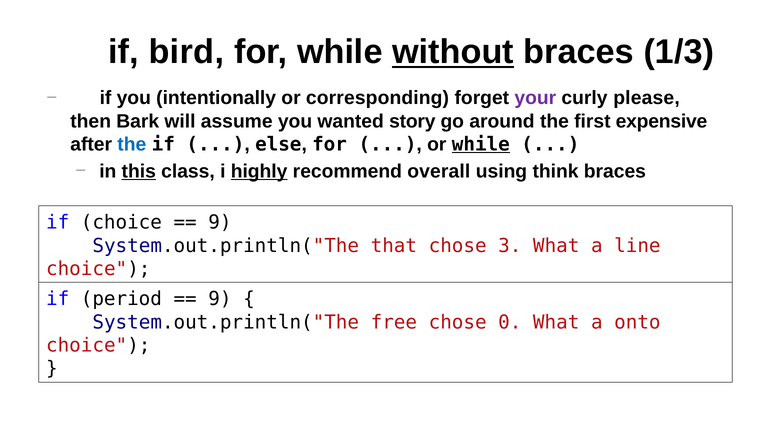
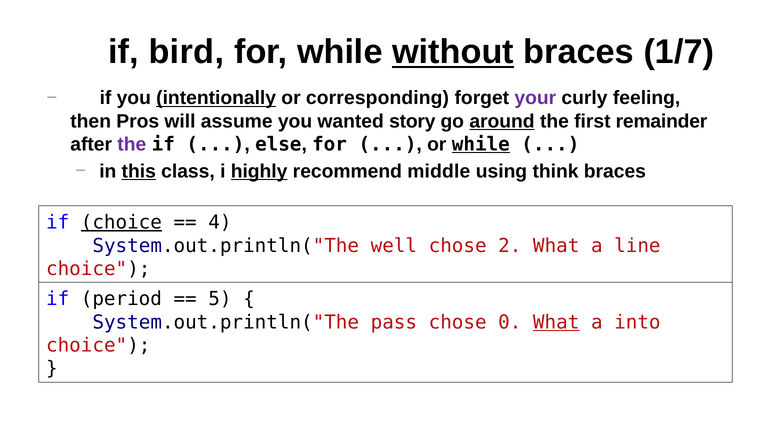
1/3: 1/3 -> 1/7 (679, 52)
intentionally underline: none -> present (216, 98)
please: please -> feeling (647, 98)
Bark: Bark -> Pros (138, 121)
around underline: none -> present (502, 121)
expensive: expensive -> remainder (661, 121)
the colour: blue -> purple (132, 144)
overall: overall -> middle (439, 171)
choice underline: none -> present (121, 222)
9: 9 -> 4 (220, 222)
that: that -> well (394, 245)
3: 3 -> 2 (510, 245)
9: 9 -> 5 (220, 299)
free: free -> pass (394, 322)
What underline: none -> present (556, 322)
onto: onto -> into (637, 322)
